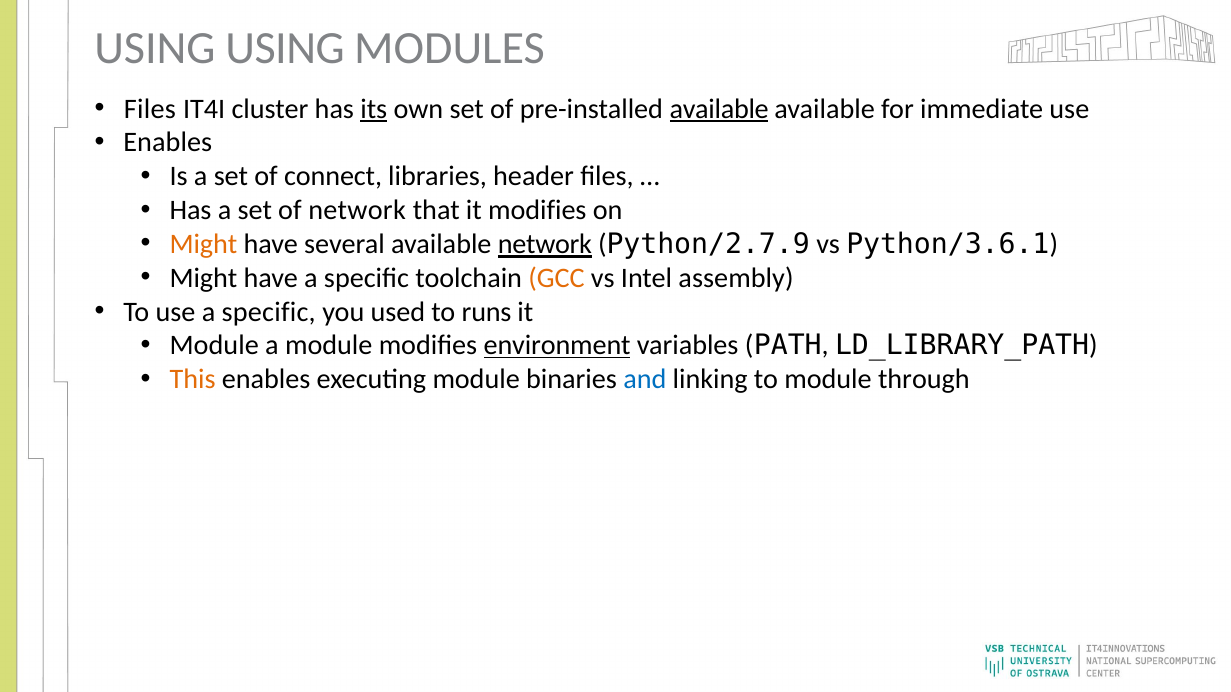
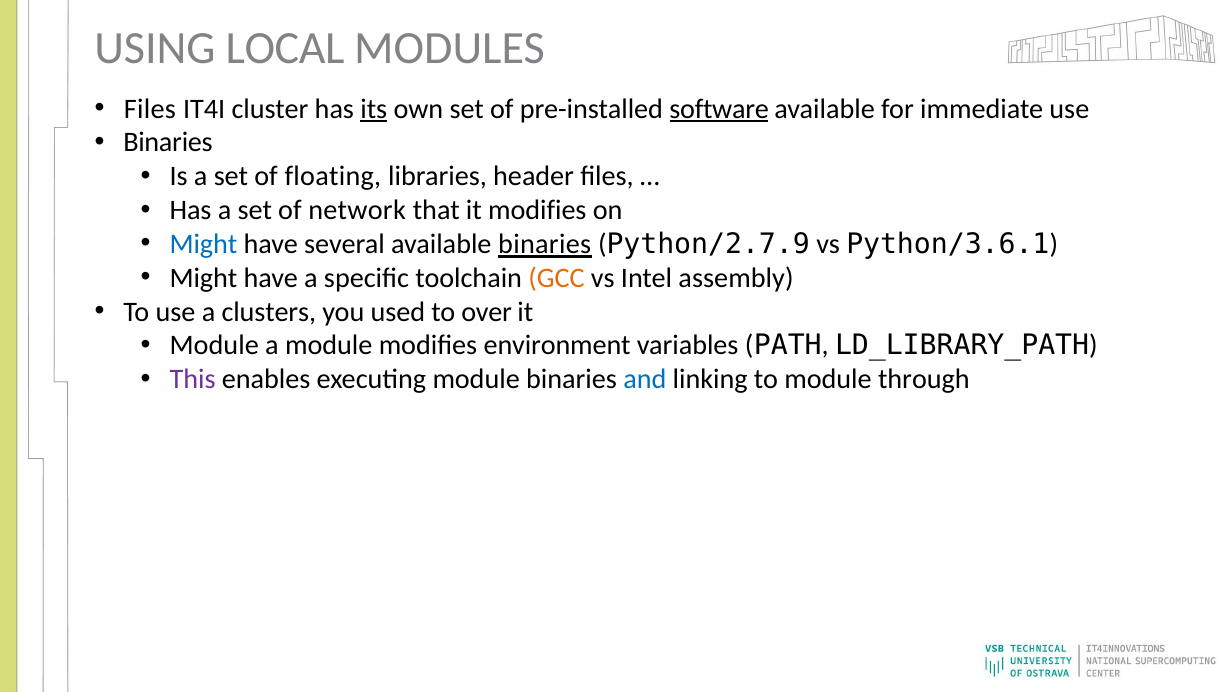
USING USING: USING -> LOCAL (285, 48)
pre-installed available: available -> software (719, 109)
Enables: Enables -> Binaries (168, 143)
connect: connect -> floating (333, 177)
Might colour: orange -> blue (203, 244)
available network: network -> binaries (545, 244)
use a specific: specific -> clusters (269, 312)
runs: runs -> over (487, 312)
environment underline: present -> none (557, 346)
This colour: orange -> purple (193, 380)
